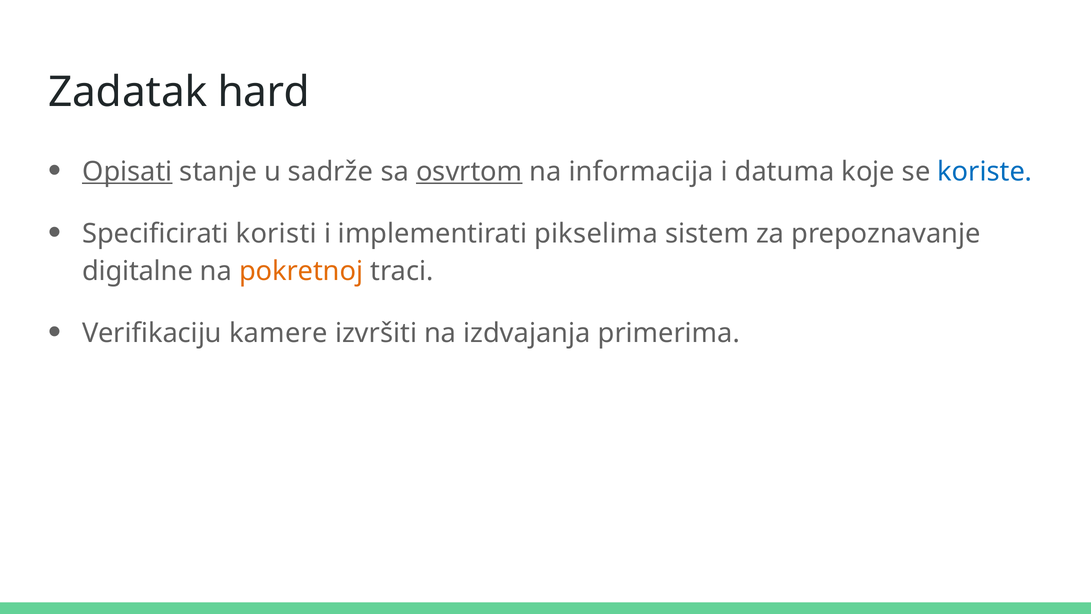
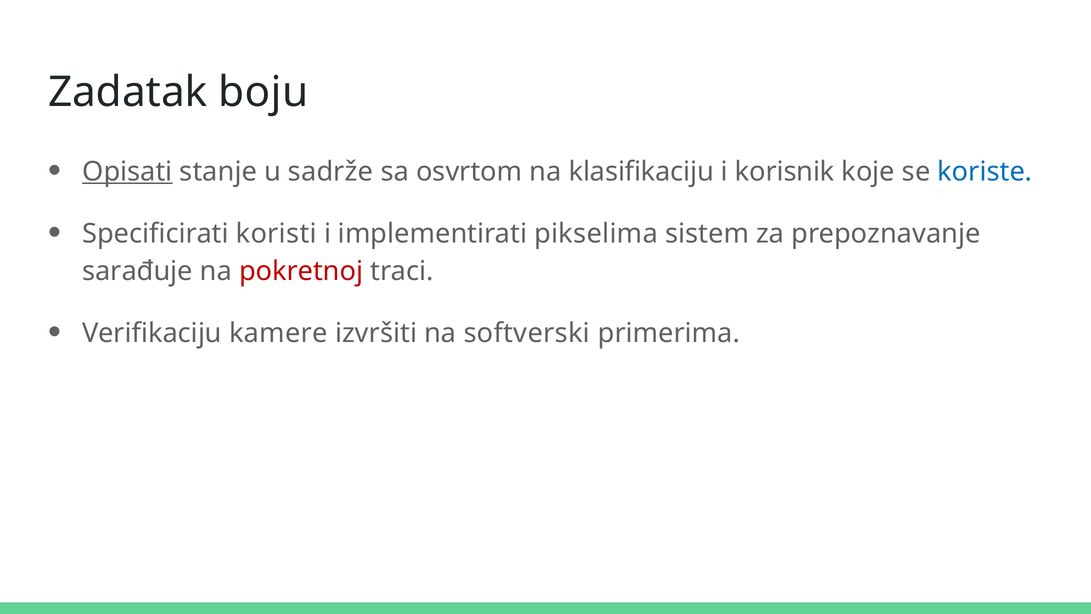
hard: hard -> boju (263, 92)
osvrtom underline: present -> none (469, 172)
informacija: informacija -> klasifikaciju (641, 172)
datuma: datuma -> korisnik (785, 172)
digitalne: digitalne -> sarađuje (138, 271)
pokretnoj colour: orange -> red (301, 271)
izdvajanja: izdvajanja -> softverski (527, 333)
